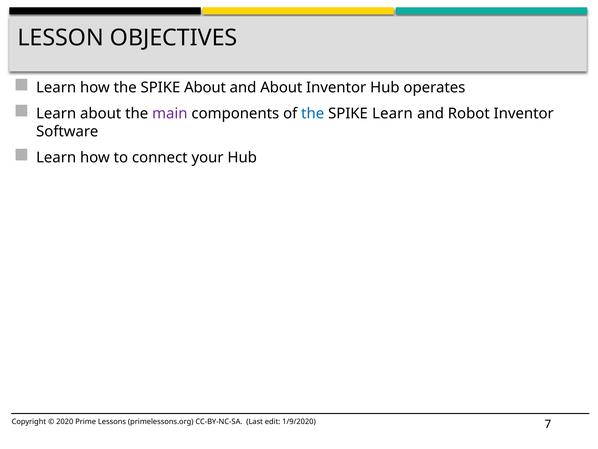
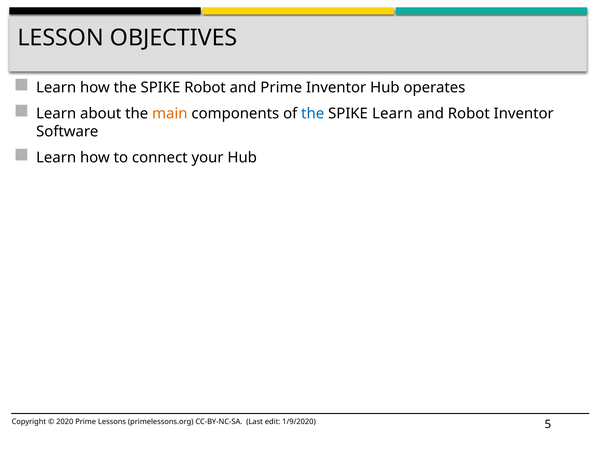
SPIKE About: About -> Robot (205, 88)
and About: About -> Prime (281, 88)
main colour: purple -> orange (170, 113)
7: 7 -> 5 (548, 424)
